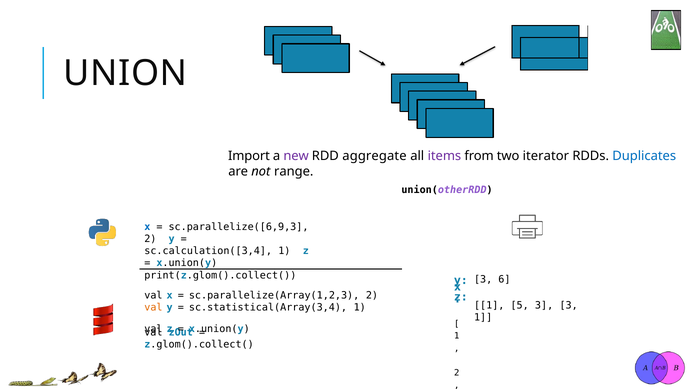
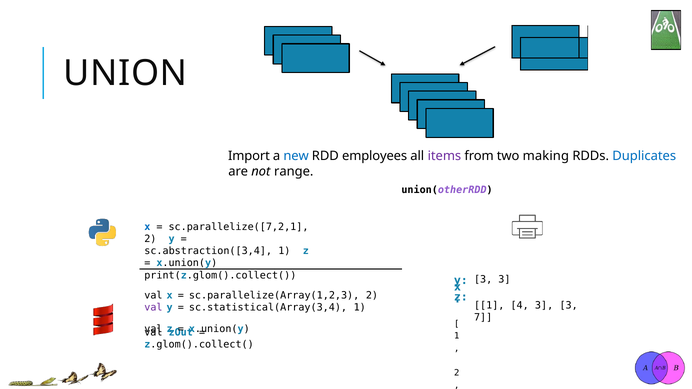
new colour: purple -> blue (296, 156)
aggregate: aggregate -> employees (375, 156)
iterator: iterator -> making (546, 156)
sc.parallelize([6,9,3: sc.parallelize([6,9,3 -> sc.parallelize([7,2,1 (239, 227)
sc.calculation([3,4: sc.calculation([3,4 -> sc.abstraction([3,4 (208, 251)
6: 6 -> 3 (504, 280)
5: 5 -> 4 (520, 306)
val colour: orange -> purple (153, 308)
1: 1 -> 7 (483, 318)
